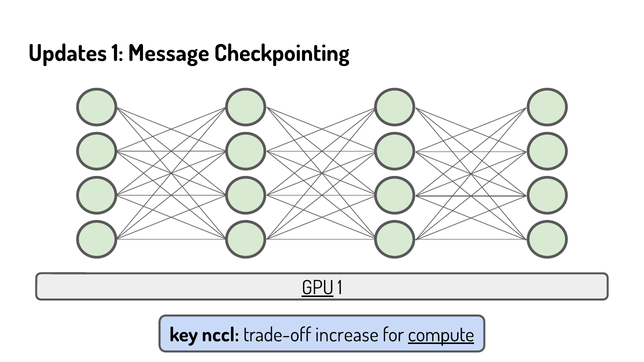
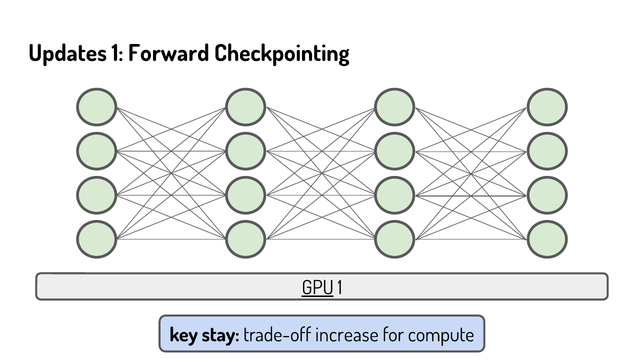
Message: Message -> Forward (169, 53)
nccl: nccl -> stay (221, 335)
compute underline: present -> none (441, 335)
